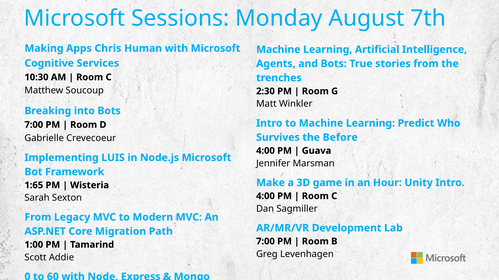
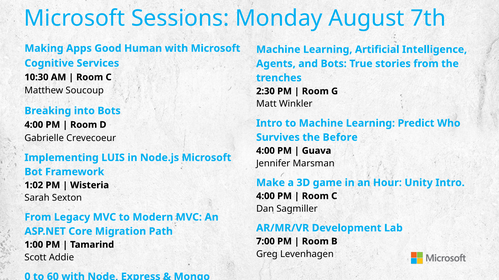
Chris: Chris -> Good (108, 48)
7:00: 7:00 -> 4:00 (34, 125)
1:65: 1:65 -> 1:02 (34, 186)
